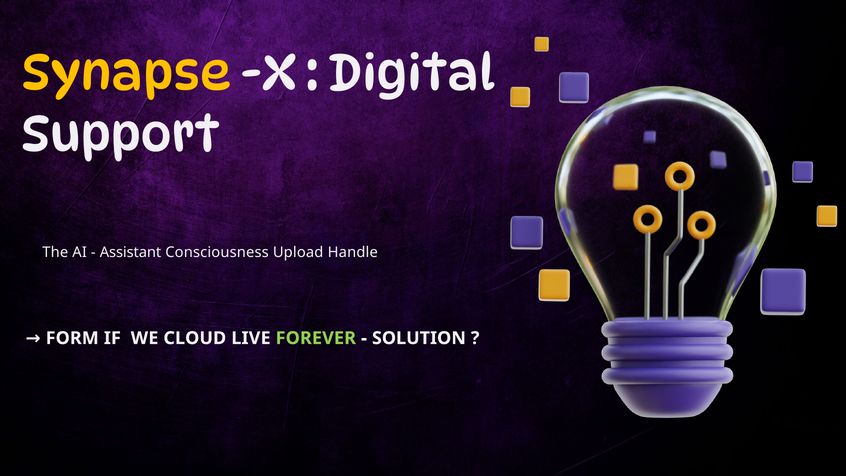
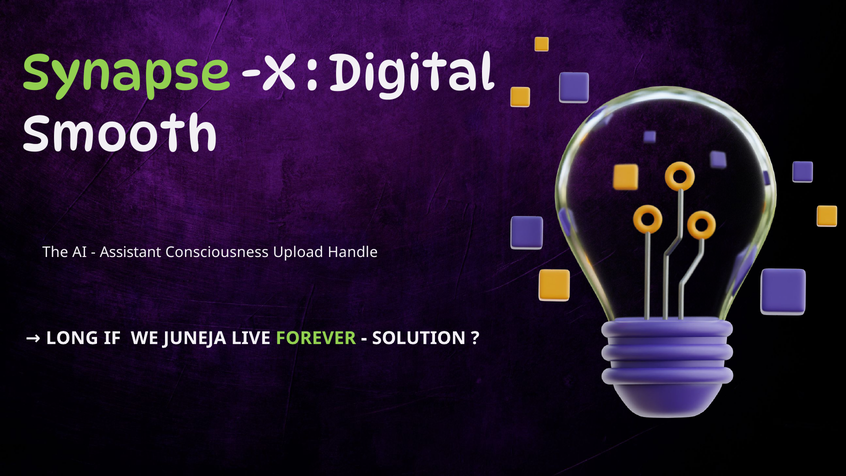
Synapse colour: yellow -> light green (127, 74)
Support: Support -> Smooth (121, 135)
FORM: FORM -> LONG (72, 338)
CLOUD: CLOUD -> JUNEJA (195, 338)
